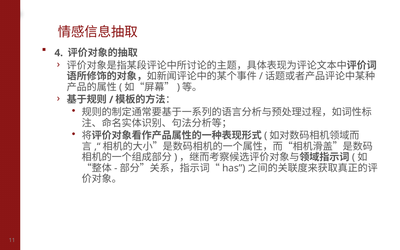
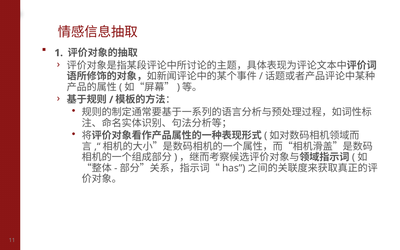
4: 4 -> 1 (59, 53)
